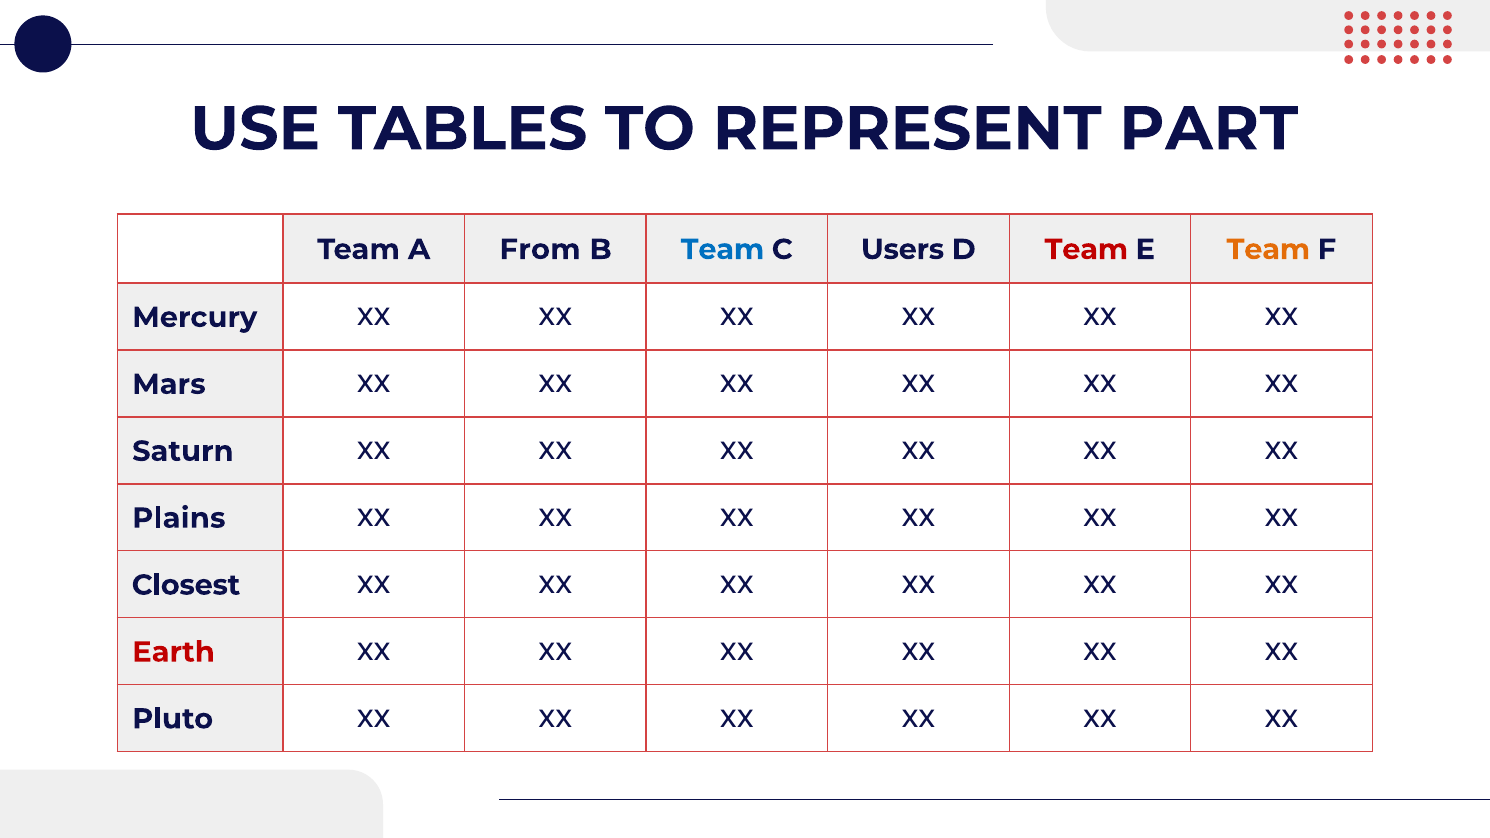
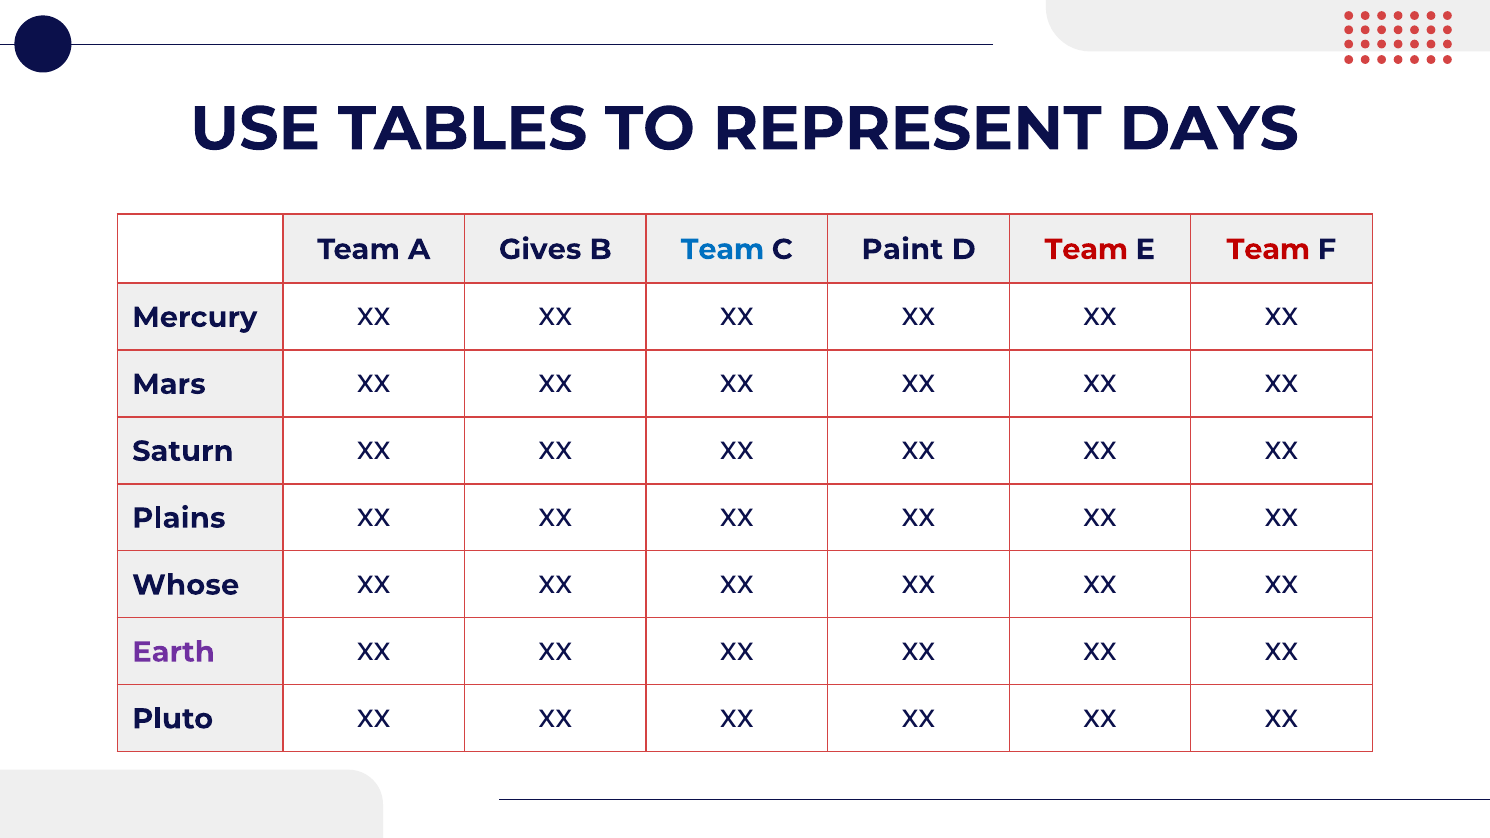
PART: PART -> DAYS (1209, 129)
From: From -> Gives (540, 249)
Users: Users -> Paint (902, 249)
Team colour: orange -> red (1268, 249)
Closest: Closest -> Whose (186, 585)
Earth colour: red -> purple (174, 652)
